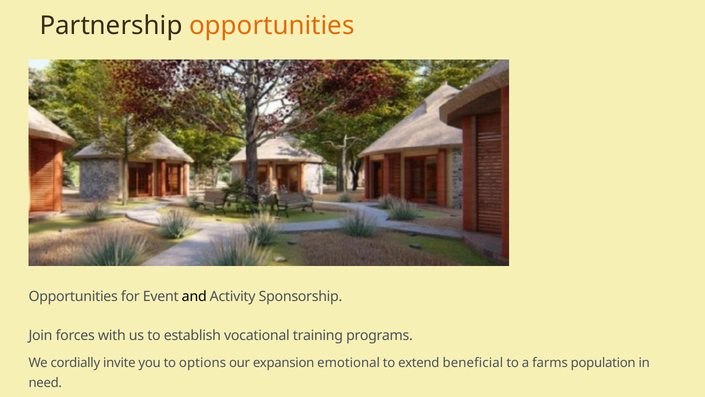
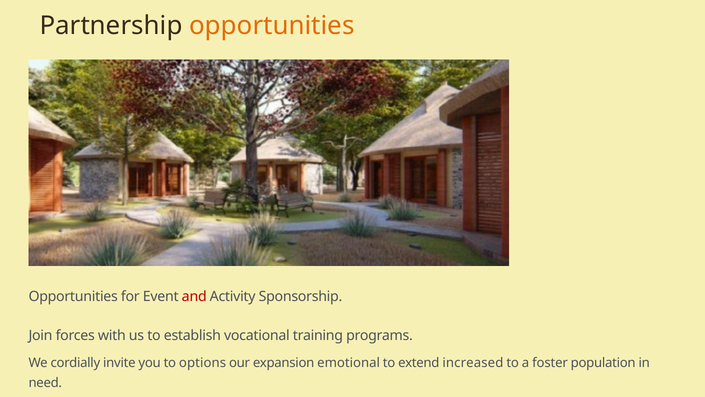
and colour: black -> red (194, 296)
beneficial: beneficial -> increased (473, 363)
farms: farms -> foster (550, 363)
